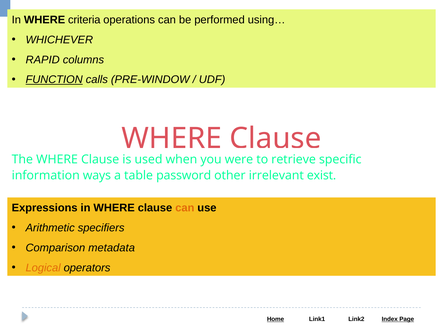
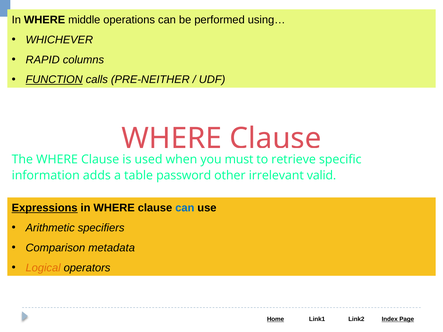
criteria: criteria -> middle (84, 20)
PRE-WINDOW: PRE-WINDOW -> PRE-NEITHER (150, 80)
were: were -> must (239, 160)
ways: ways -> adds (97, 175)
exist: exist -> valid (322, 175)
Expressions underline: none -> present (45, 208)
can colour: orange -> blue (185, 208)
